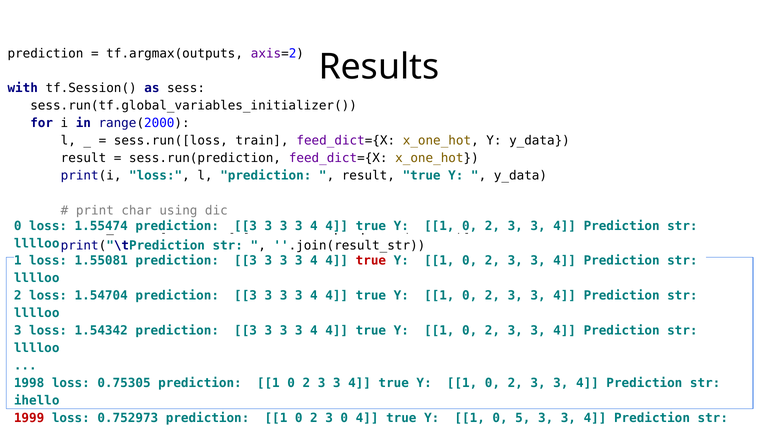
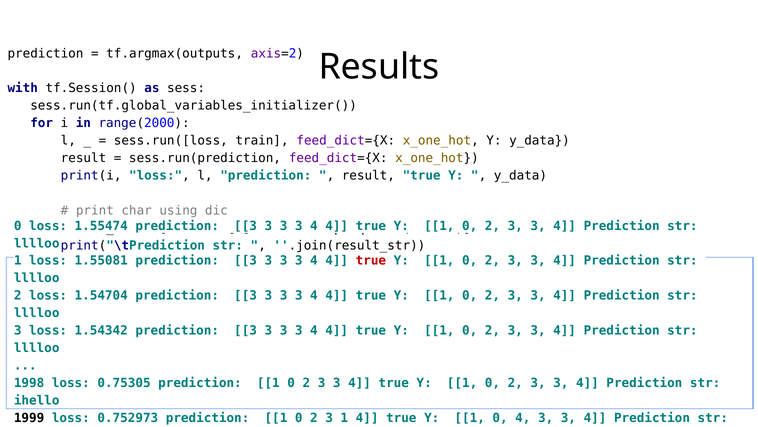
1999 colour: red -> black (29, 417)
3 0: 0 -> 1 (344, 417)
0 5: 5 -> 4 (523, 417)
